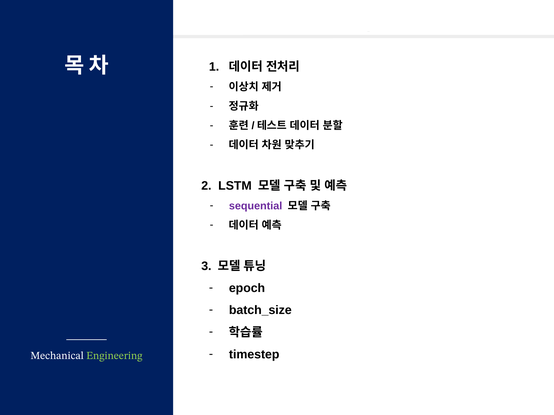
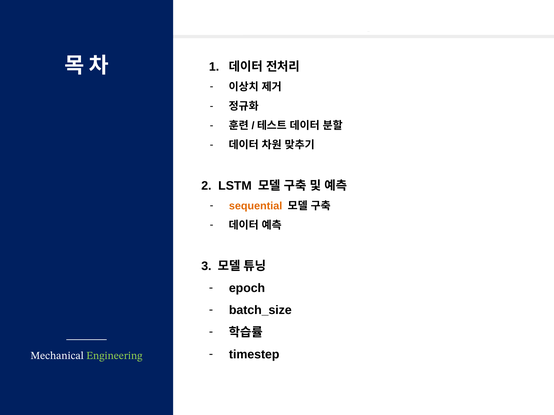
sequential colour: purple -> orange (256, 206)
